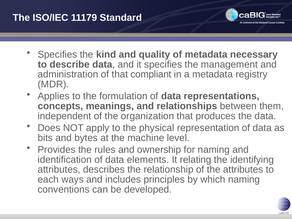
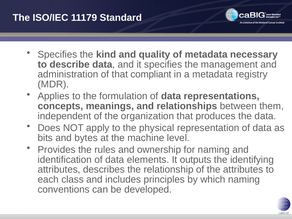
relating: relating -> outputs (196, 160)
ways: ways -> class (73, 180)
